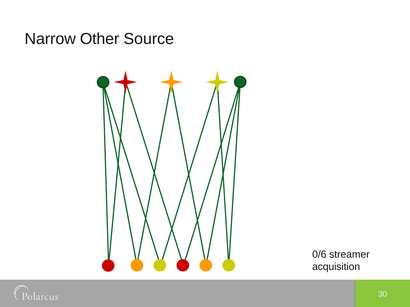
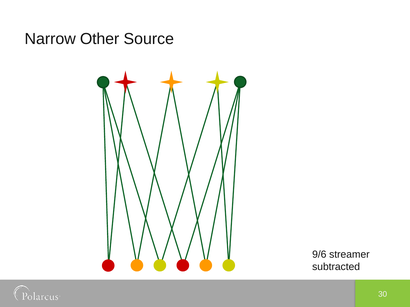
0/6: 0/6 -> 9/6 (319, 255)
acquisition: acquisition -> subtracted (336, 267)
